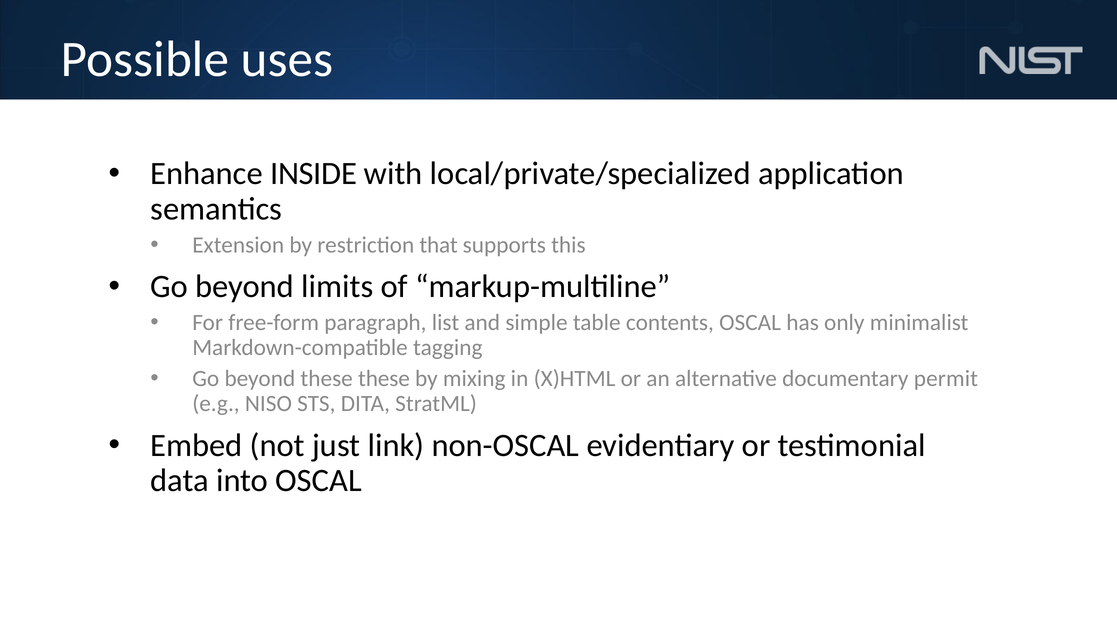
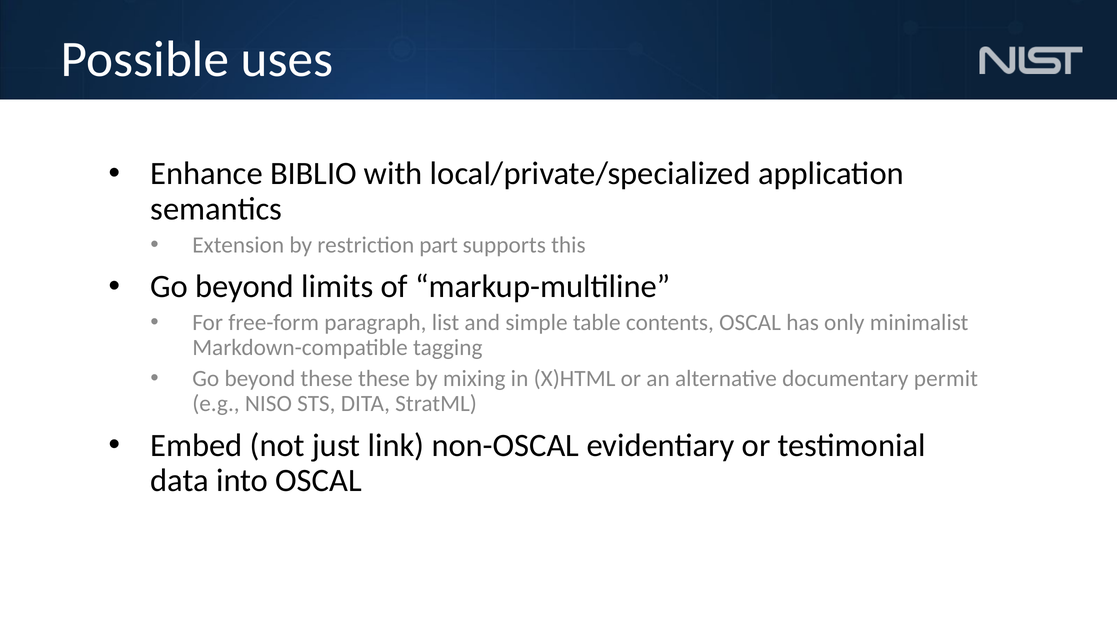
INSIDE: INSIDE -> BIBLIO (313, 174)
that: that -> part (439, 245)
